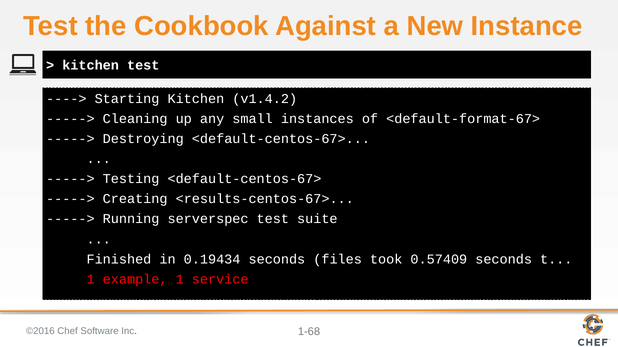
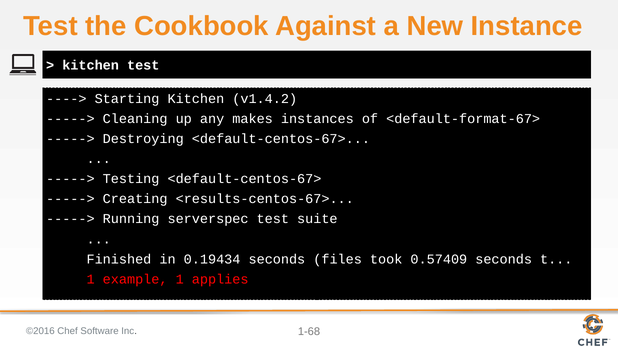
small: small -> makes (253, 119)
service: service -> applies (220, 280)
